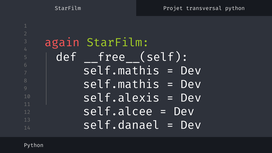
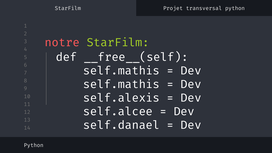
again: again -> notre (62, 43)
